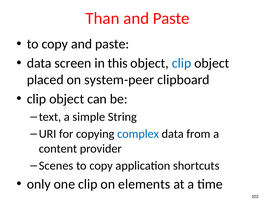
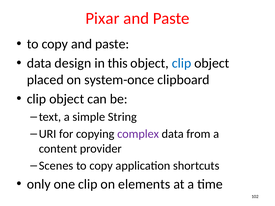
Than: Than -> Pixar (102, 18)
screen: screen -> design (73, 63)
system-peer: system-peer -> system-once (119, 80)
complex colour: blue -> purple (138, 134)
